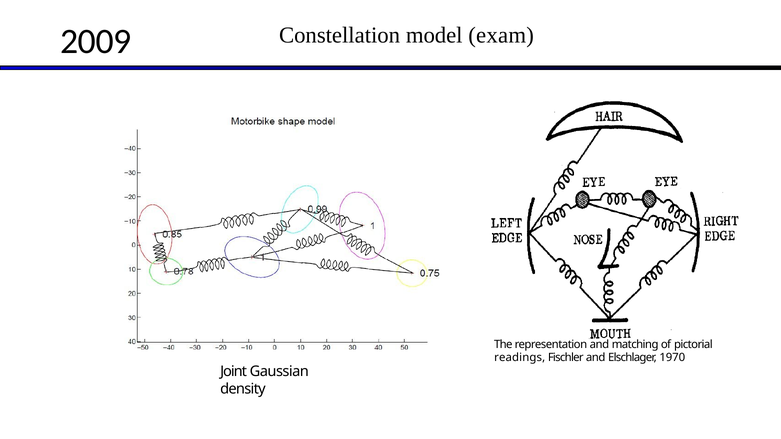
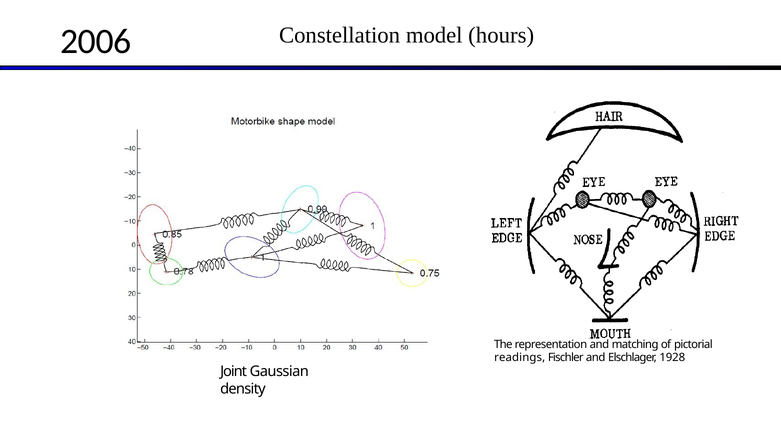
2009: 2009 -> 2006 (96, 41)
exam: exam -> hours (501, 35)
1970: 1970 -> 1928 (672, 358)
